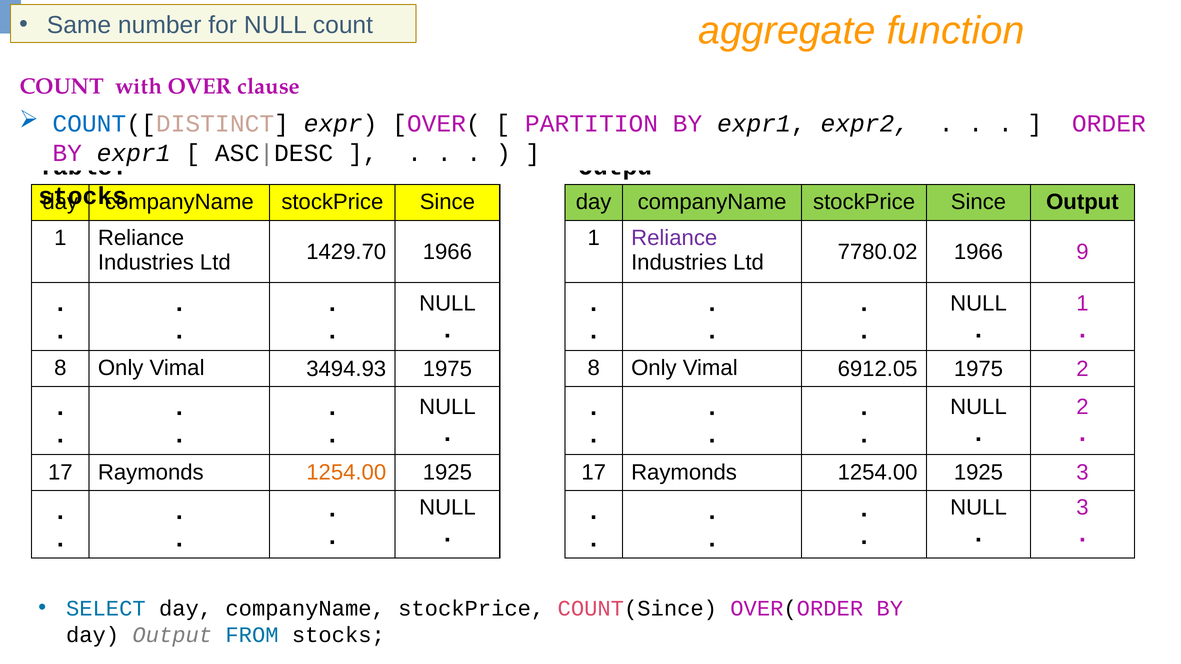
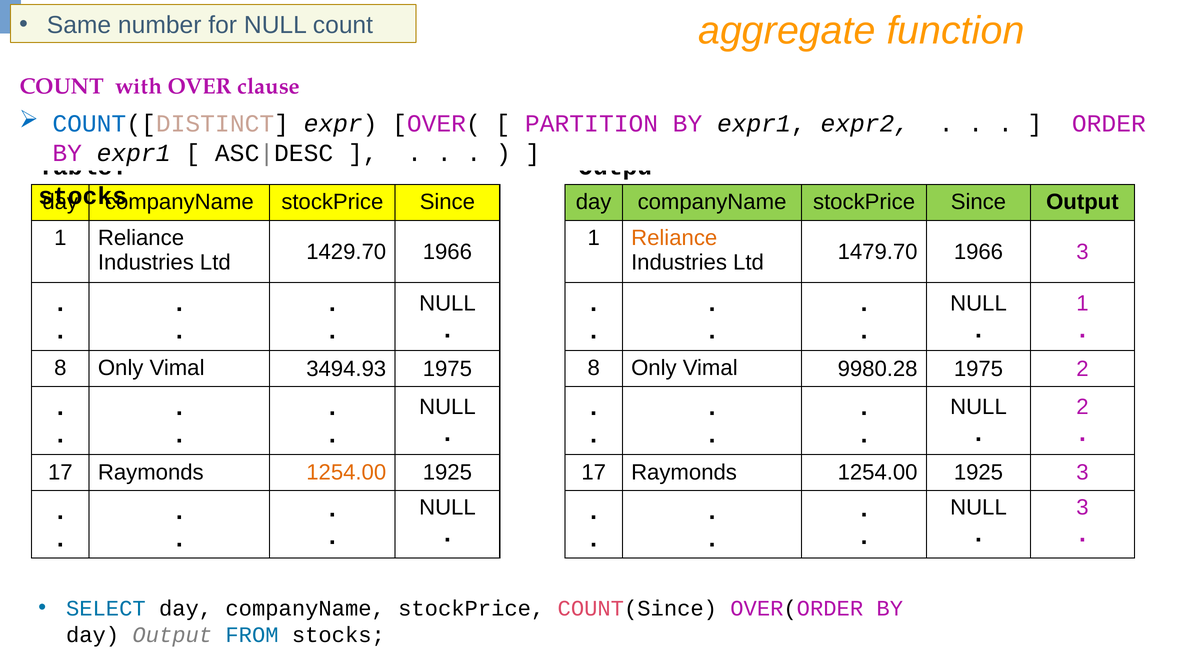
Reliance colour: purple -> orange (674, 238)
7780.02: 7780.02 -> 1479.70 (878, 252)
1966 9: 9 -> 3 (1083, 252)
6912.05: 6912.05 -> 9980.28 (878, 369)
